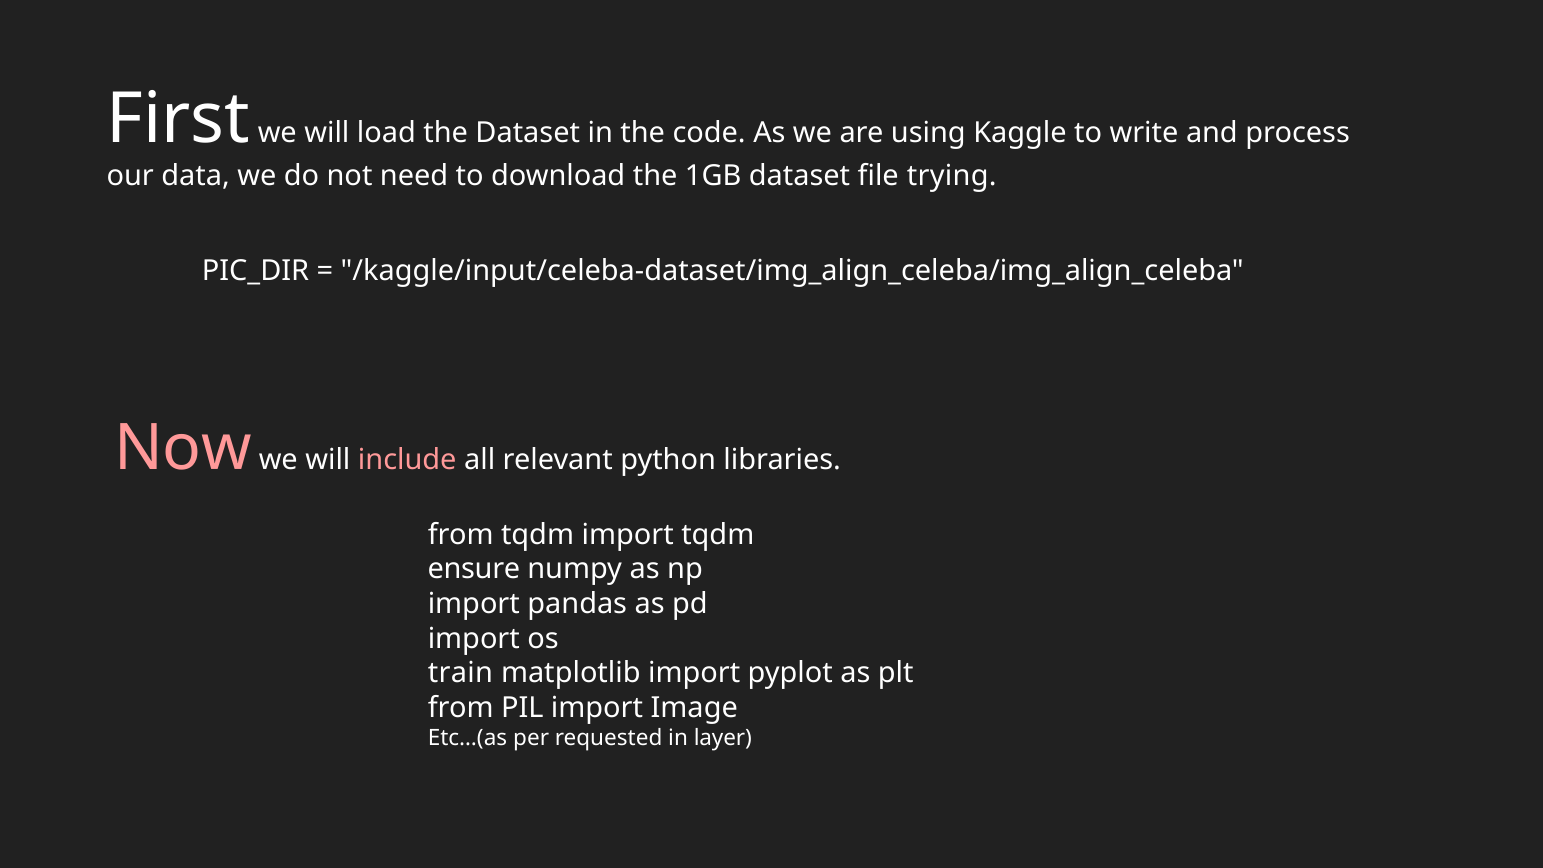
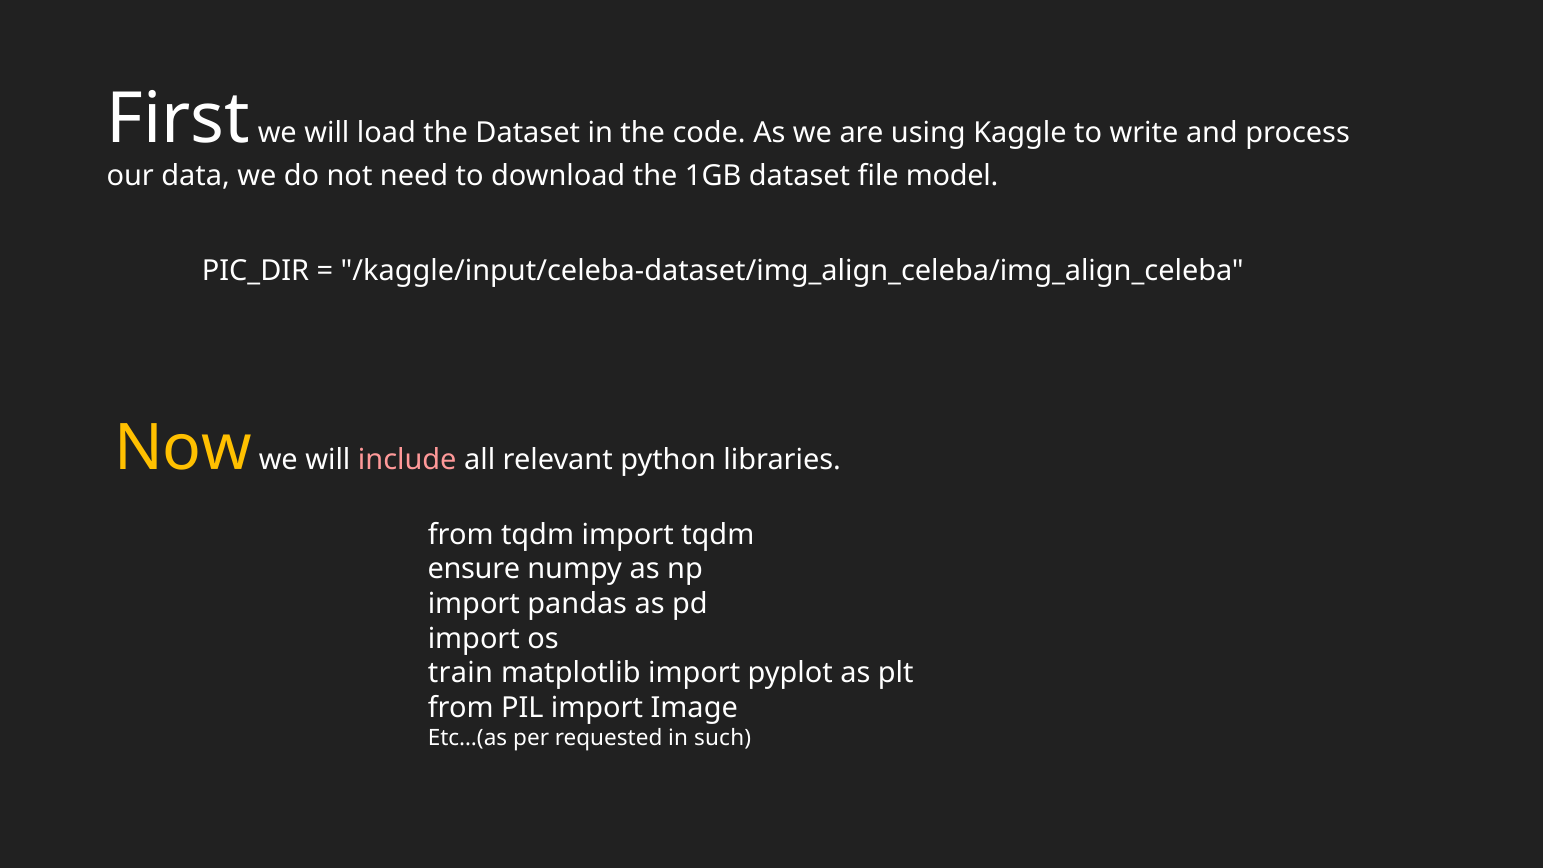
trying: trying -> model (952, 176)
Now colour: pink -> yellow (183, 448)
layer: layer -> such (723, 738)
